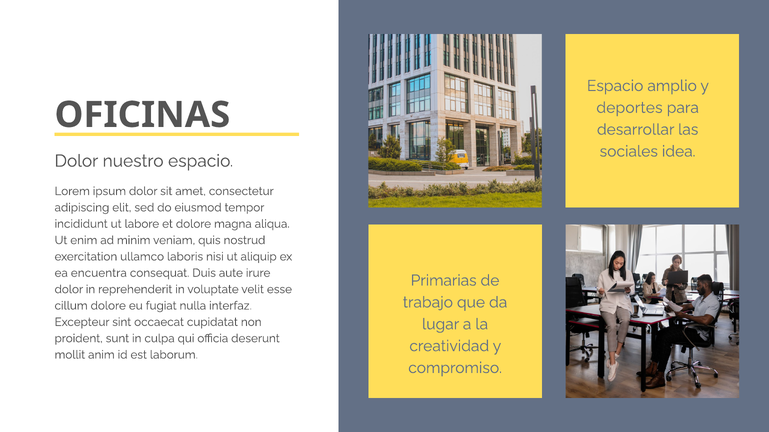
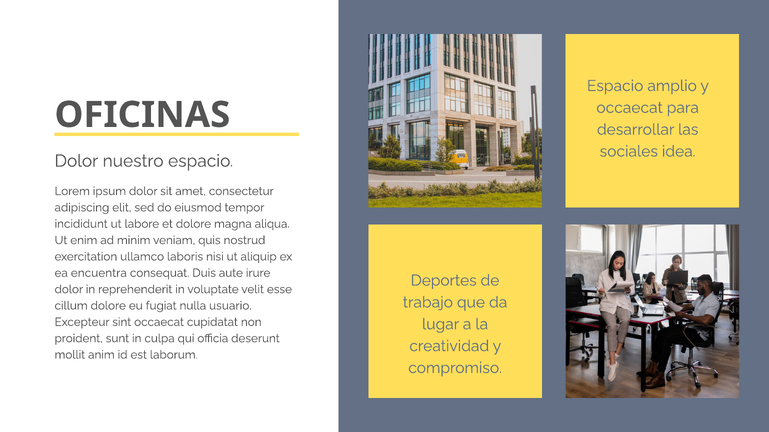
deportes: deportes -> occaecat (630, 108)
Primarias: Primarias -> Deportes (444, 281)
interfaz: interfaz -> usuario (230, 306)
